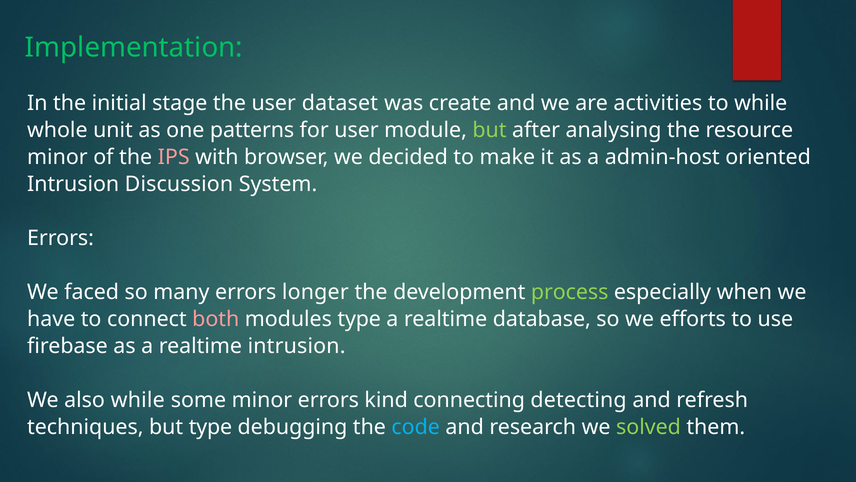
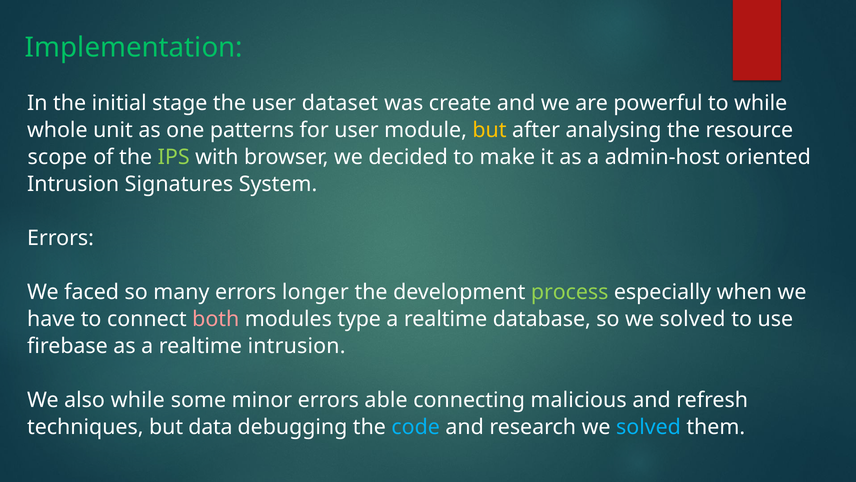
activities: activities -> powerful (658, 103)
but colour: light green -> yellow (489, 130)
minor: minor -> scope (57, 157)
IPS colour: pink -> light green (174, 157)
Discussion: Discussion -> Signatures (179, 184)
so we efforts: efforts -> solved (693, 319)
kind: kind -> able (386, 400)
detecting: detecting -> malicious (579, 400)
but type: type -> data (210, 427)
solved colour: light green -> light blue (648, 427)
